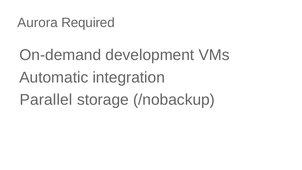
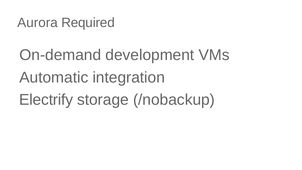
Parallel: Parallel -> Electrify (46, 100)
